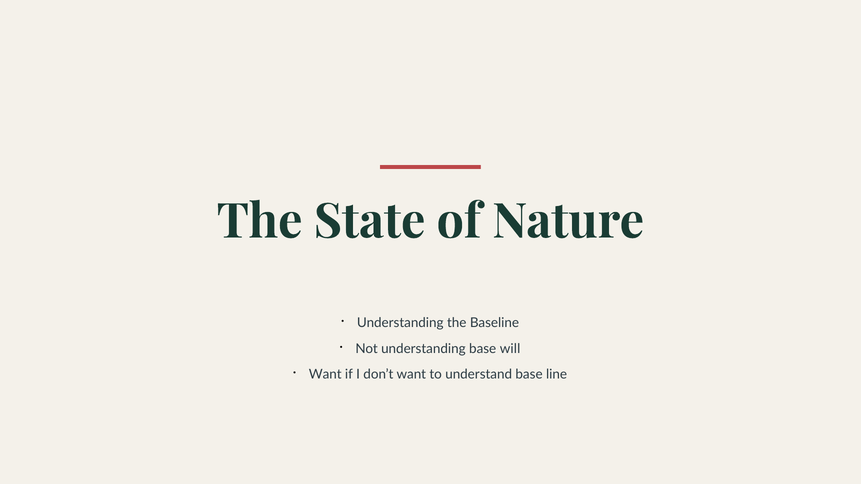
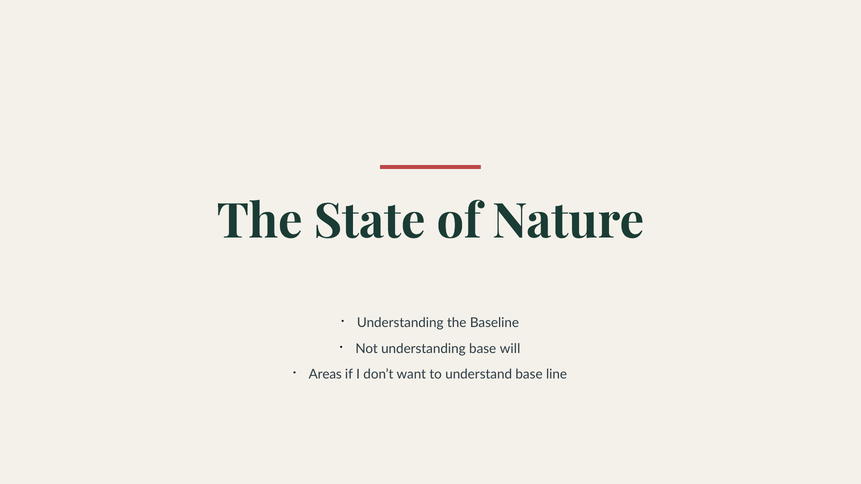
Want: Want -> Areas (325, 375)
